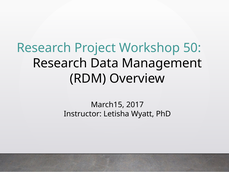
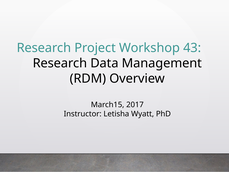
50: 50 -> 43 (192, 48)
